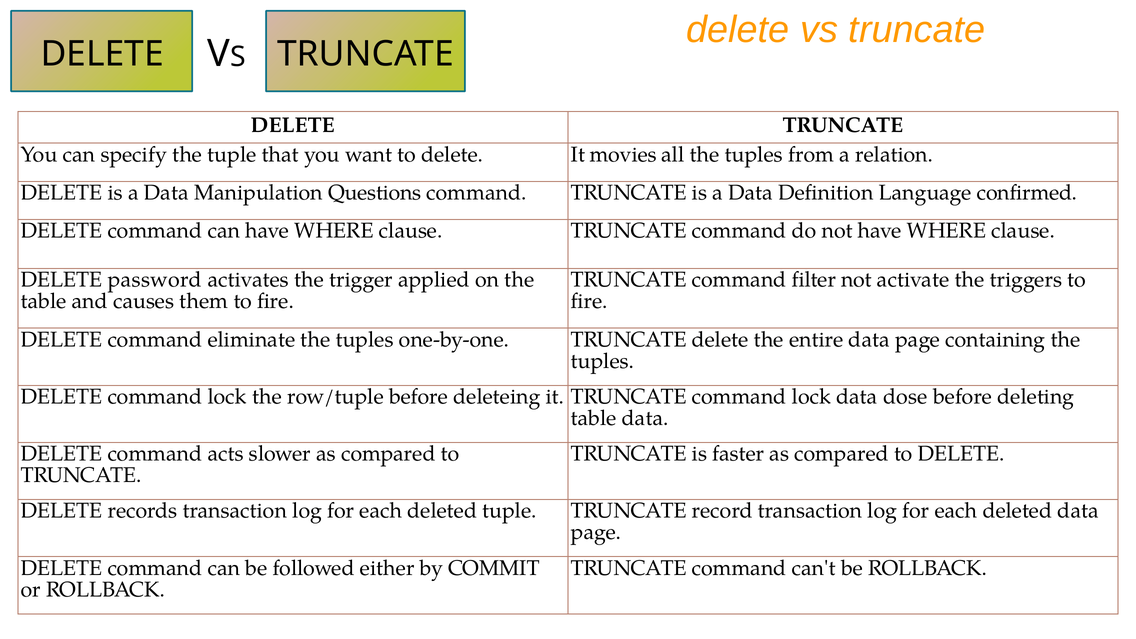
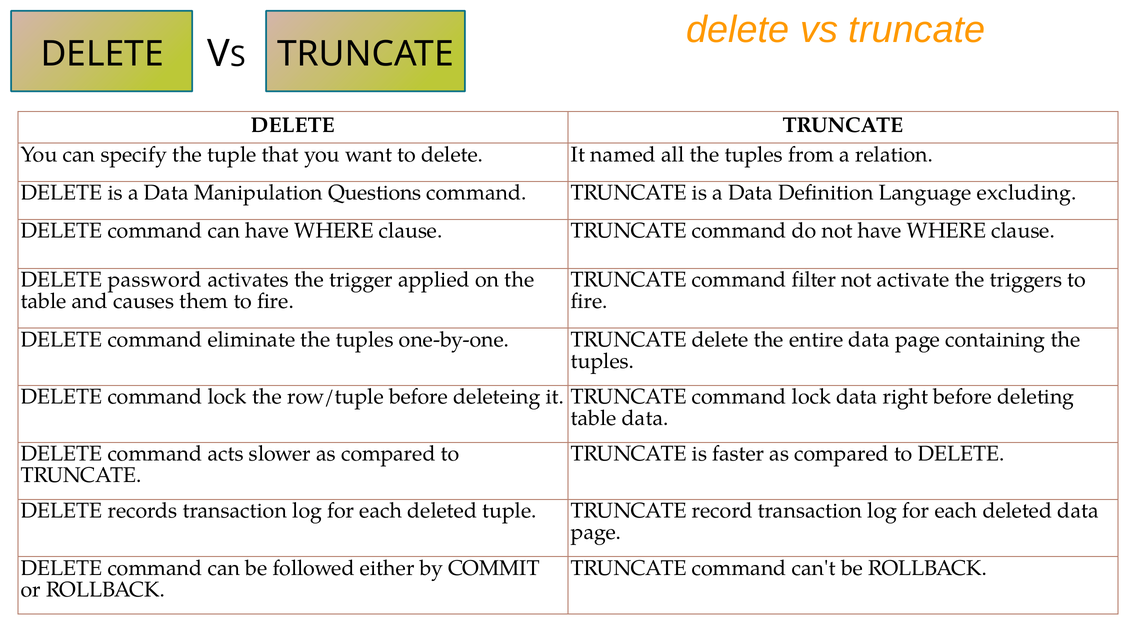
movies: movies -> named (623, 154)
confirmed: confirmed -> excluding (1027, 193)
dose: dose -> right (905, 397)
